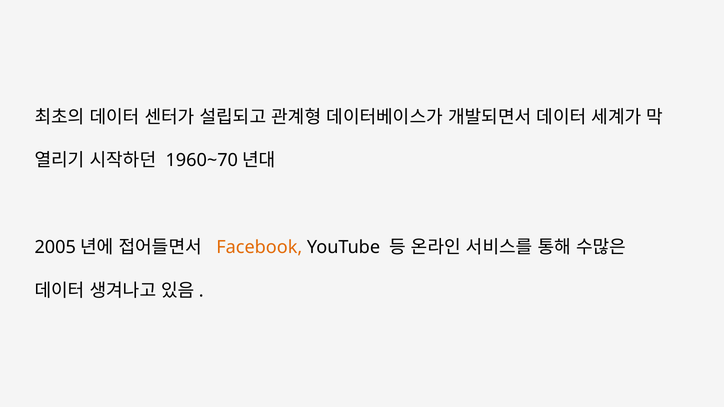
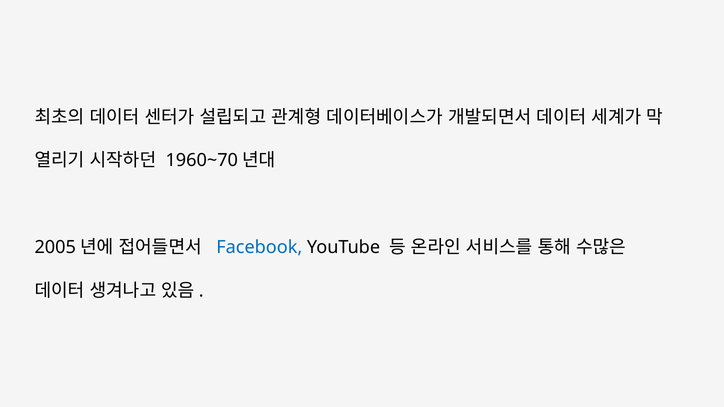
Facebook colour: orange -> blue (259, 247)
